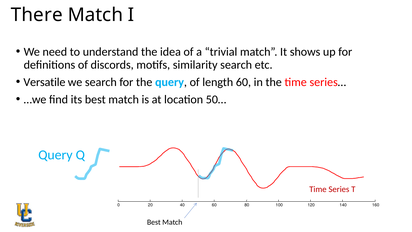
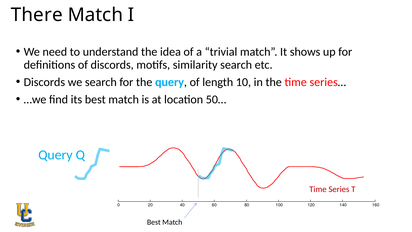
Versatile: Versatile -> Discords (44, 82)
length 60: 60 -> 10 (243, 82)
